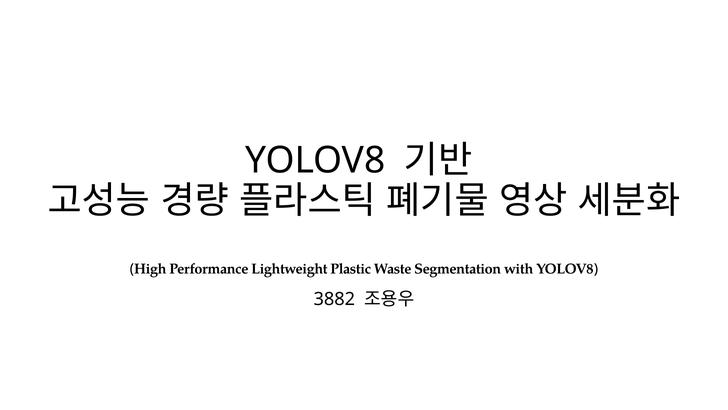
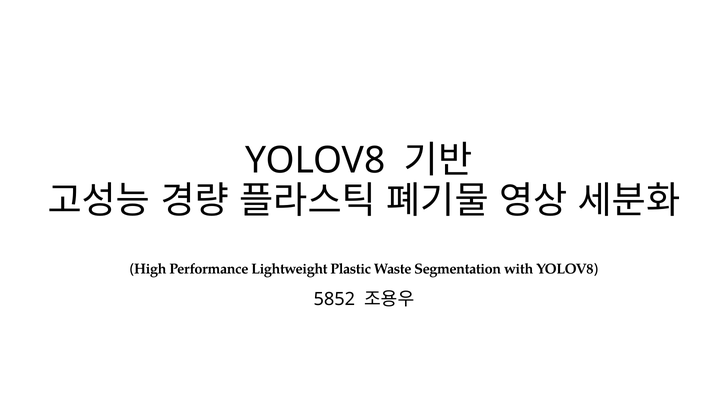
3882: 3882 -> 5852 (334, 299)
